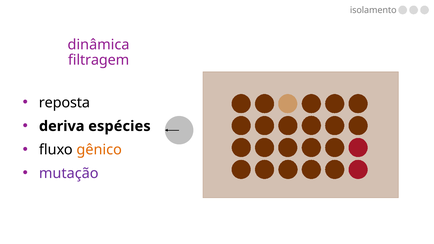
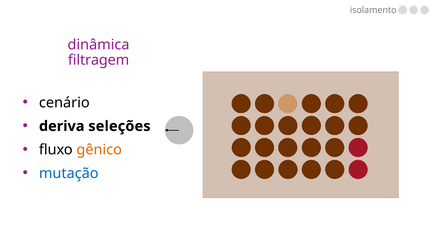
reposta: reposta -> cenário (64, 103)
espécies: espécies -> seleções (119, 126)
mutação colour: purple -> blue (69, 173)
